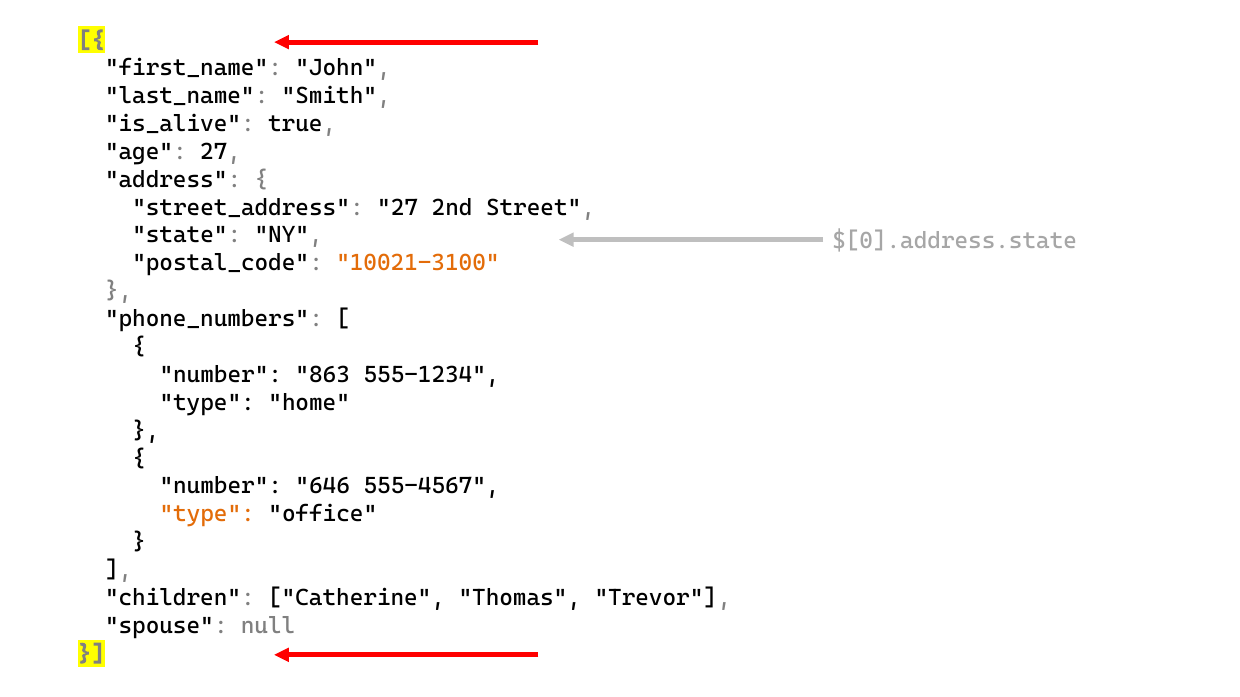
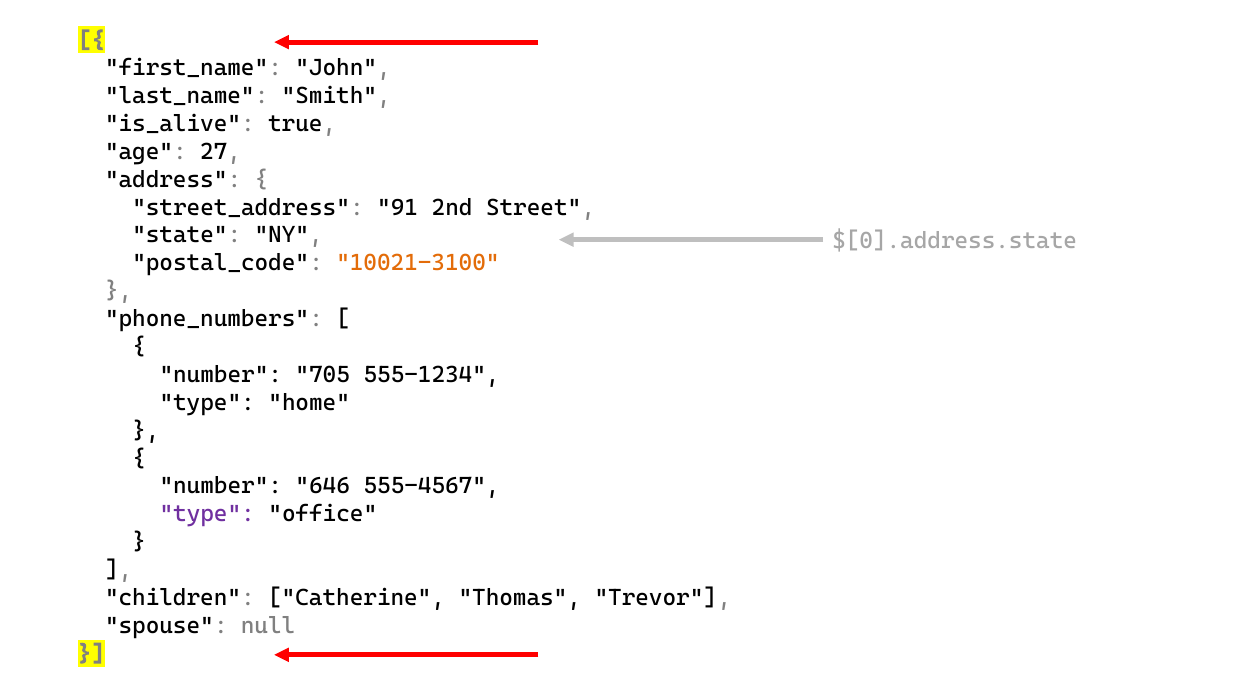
street_address 27: 27 -> 91 (398, 208)
863: 863 -> 705 (323, 375)
type colour: orange -> purple (207, 514)
